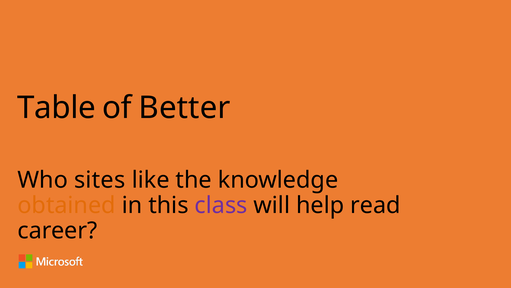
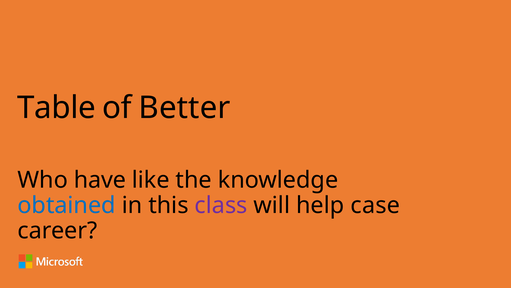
sites: sites -> have (100, 180)
obtained colour: orange -> blue (67, 205)
read: read -> case (375, 205)
